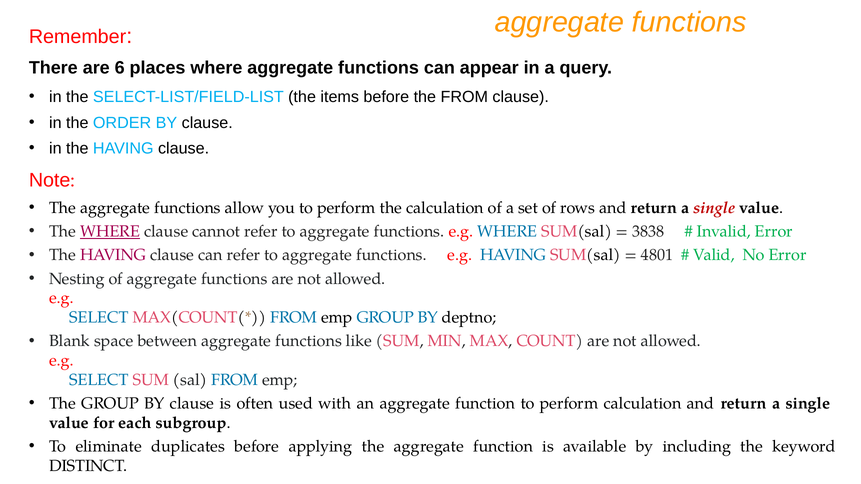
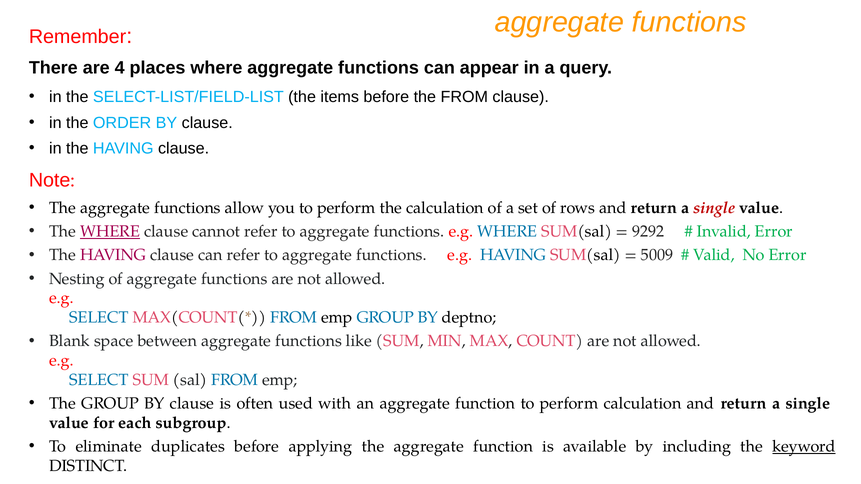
6: 6 -> 4 (120, 68)
3838: 3838 -> 9292 (648, 232)
4801: 4801 -> 5009 (657, 255)
keyword underline: none -> present (804, 447)
